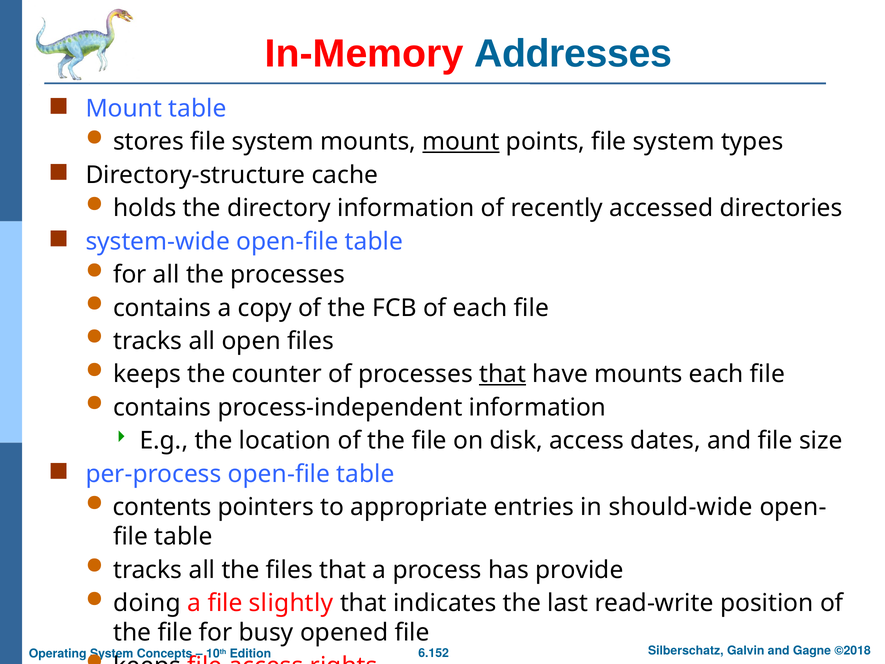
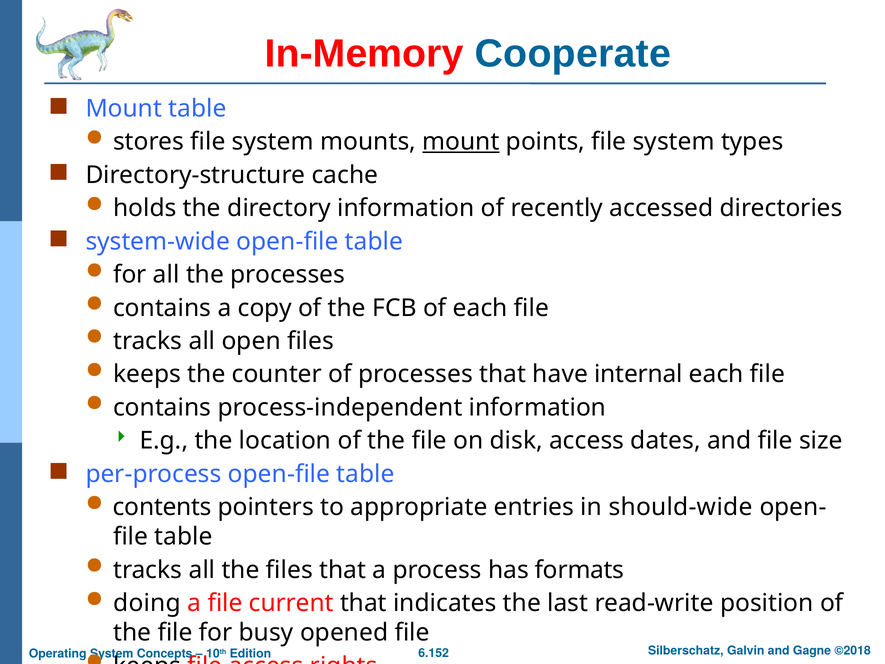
Addresses: Addresses -> Cooperate (573, 54)
that underline: present -> none (503, 374)
have mounts: mounts -> internal (638, 374)
provide: provide -> formats (579, 570)
slightly: slightly -> current (291, 603)
